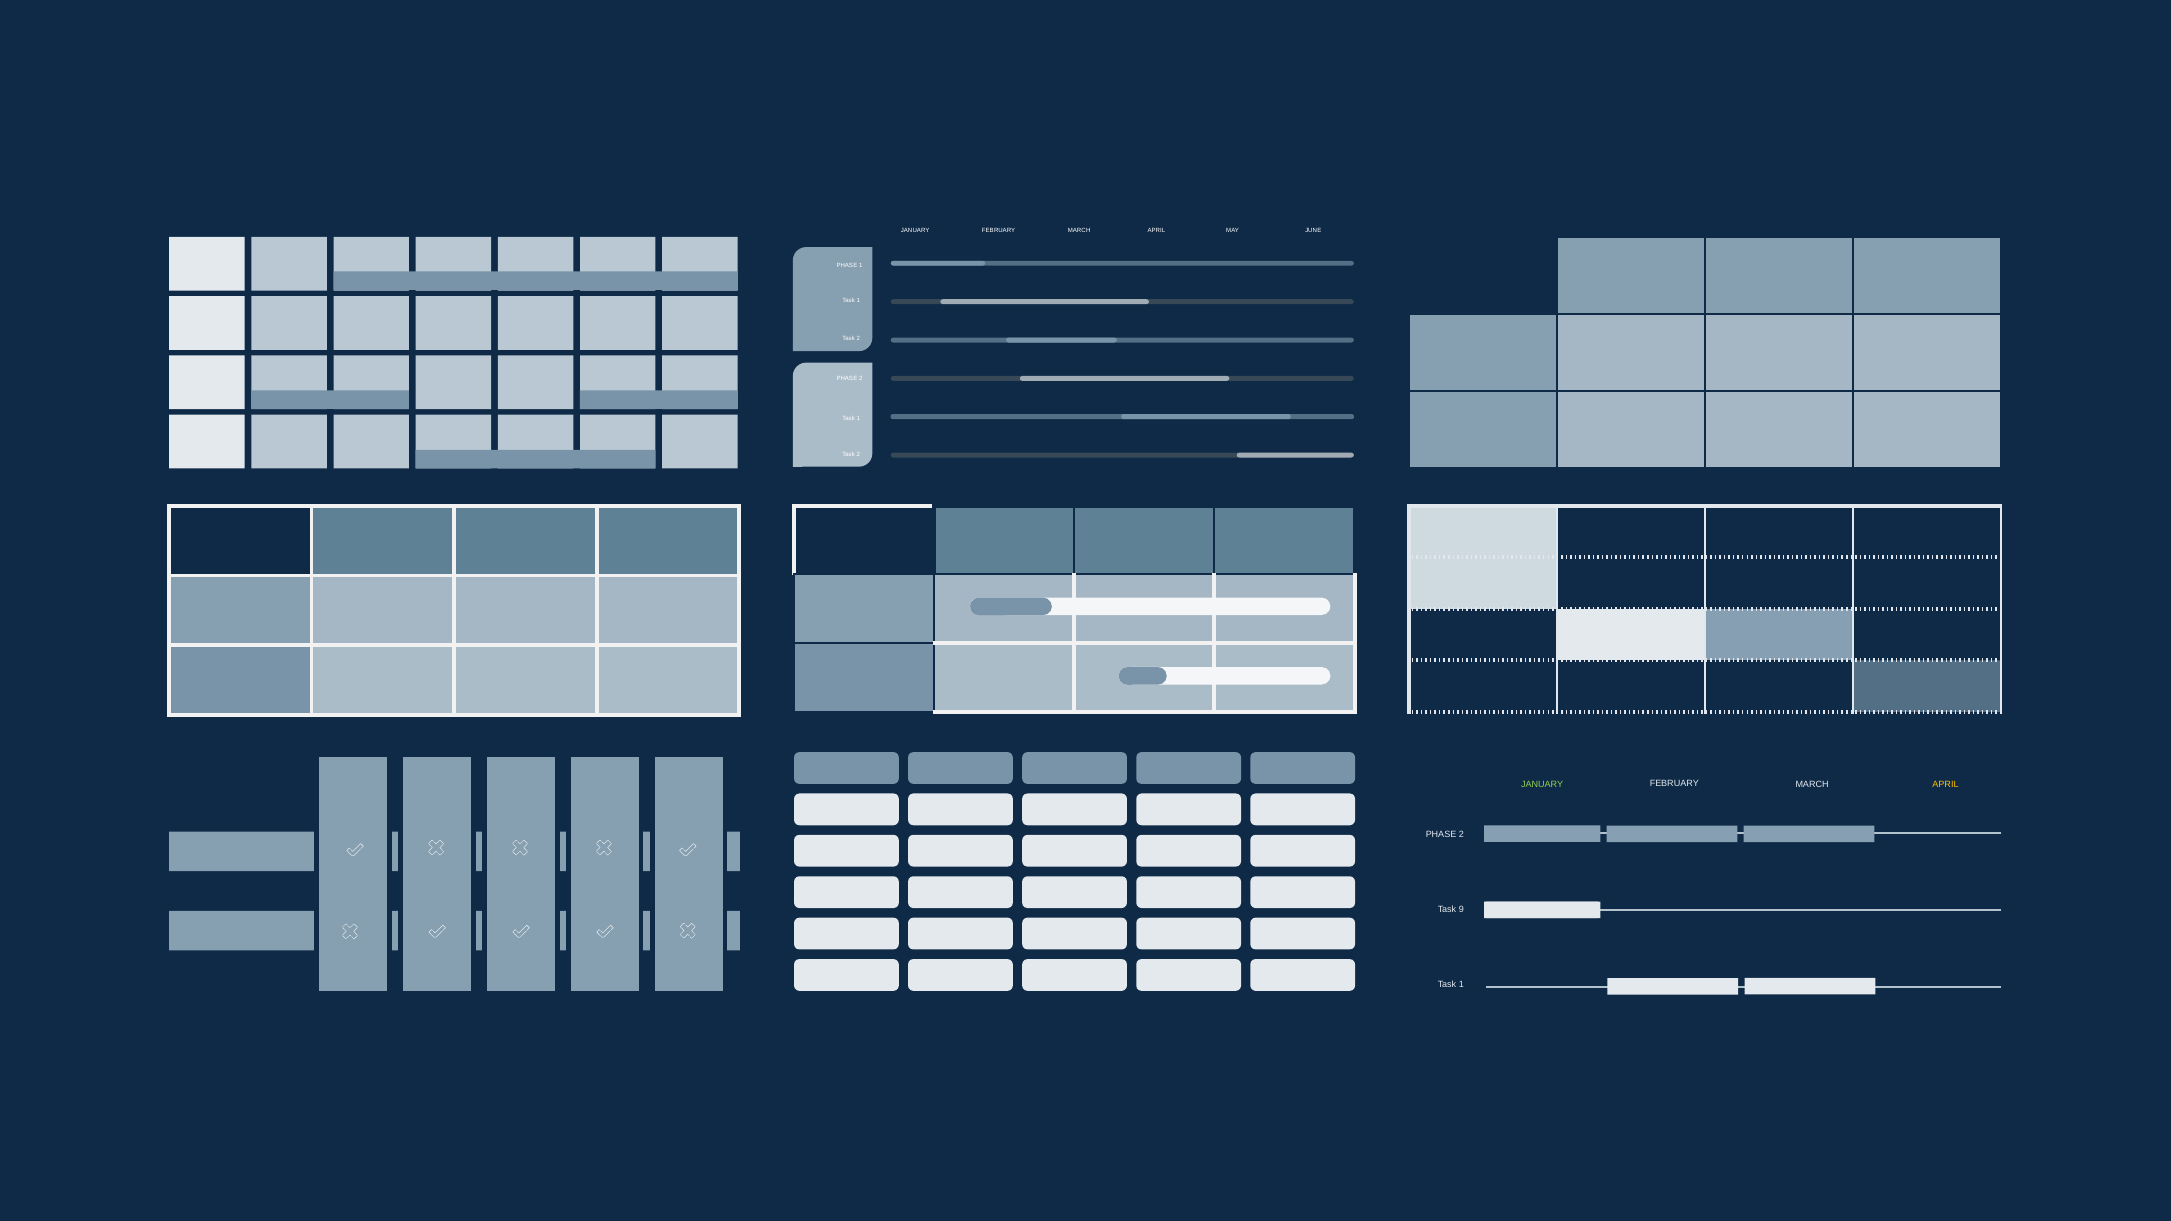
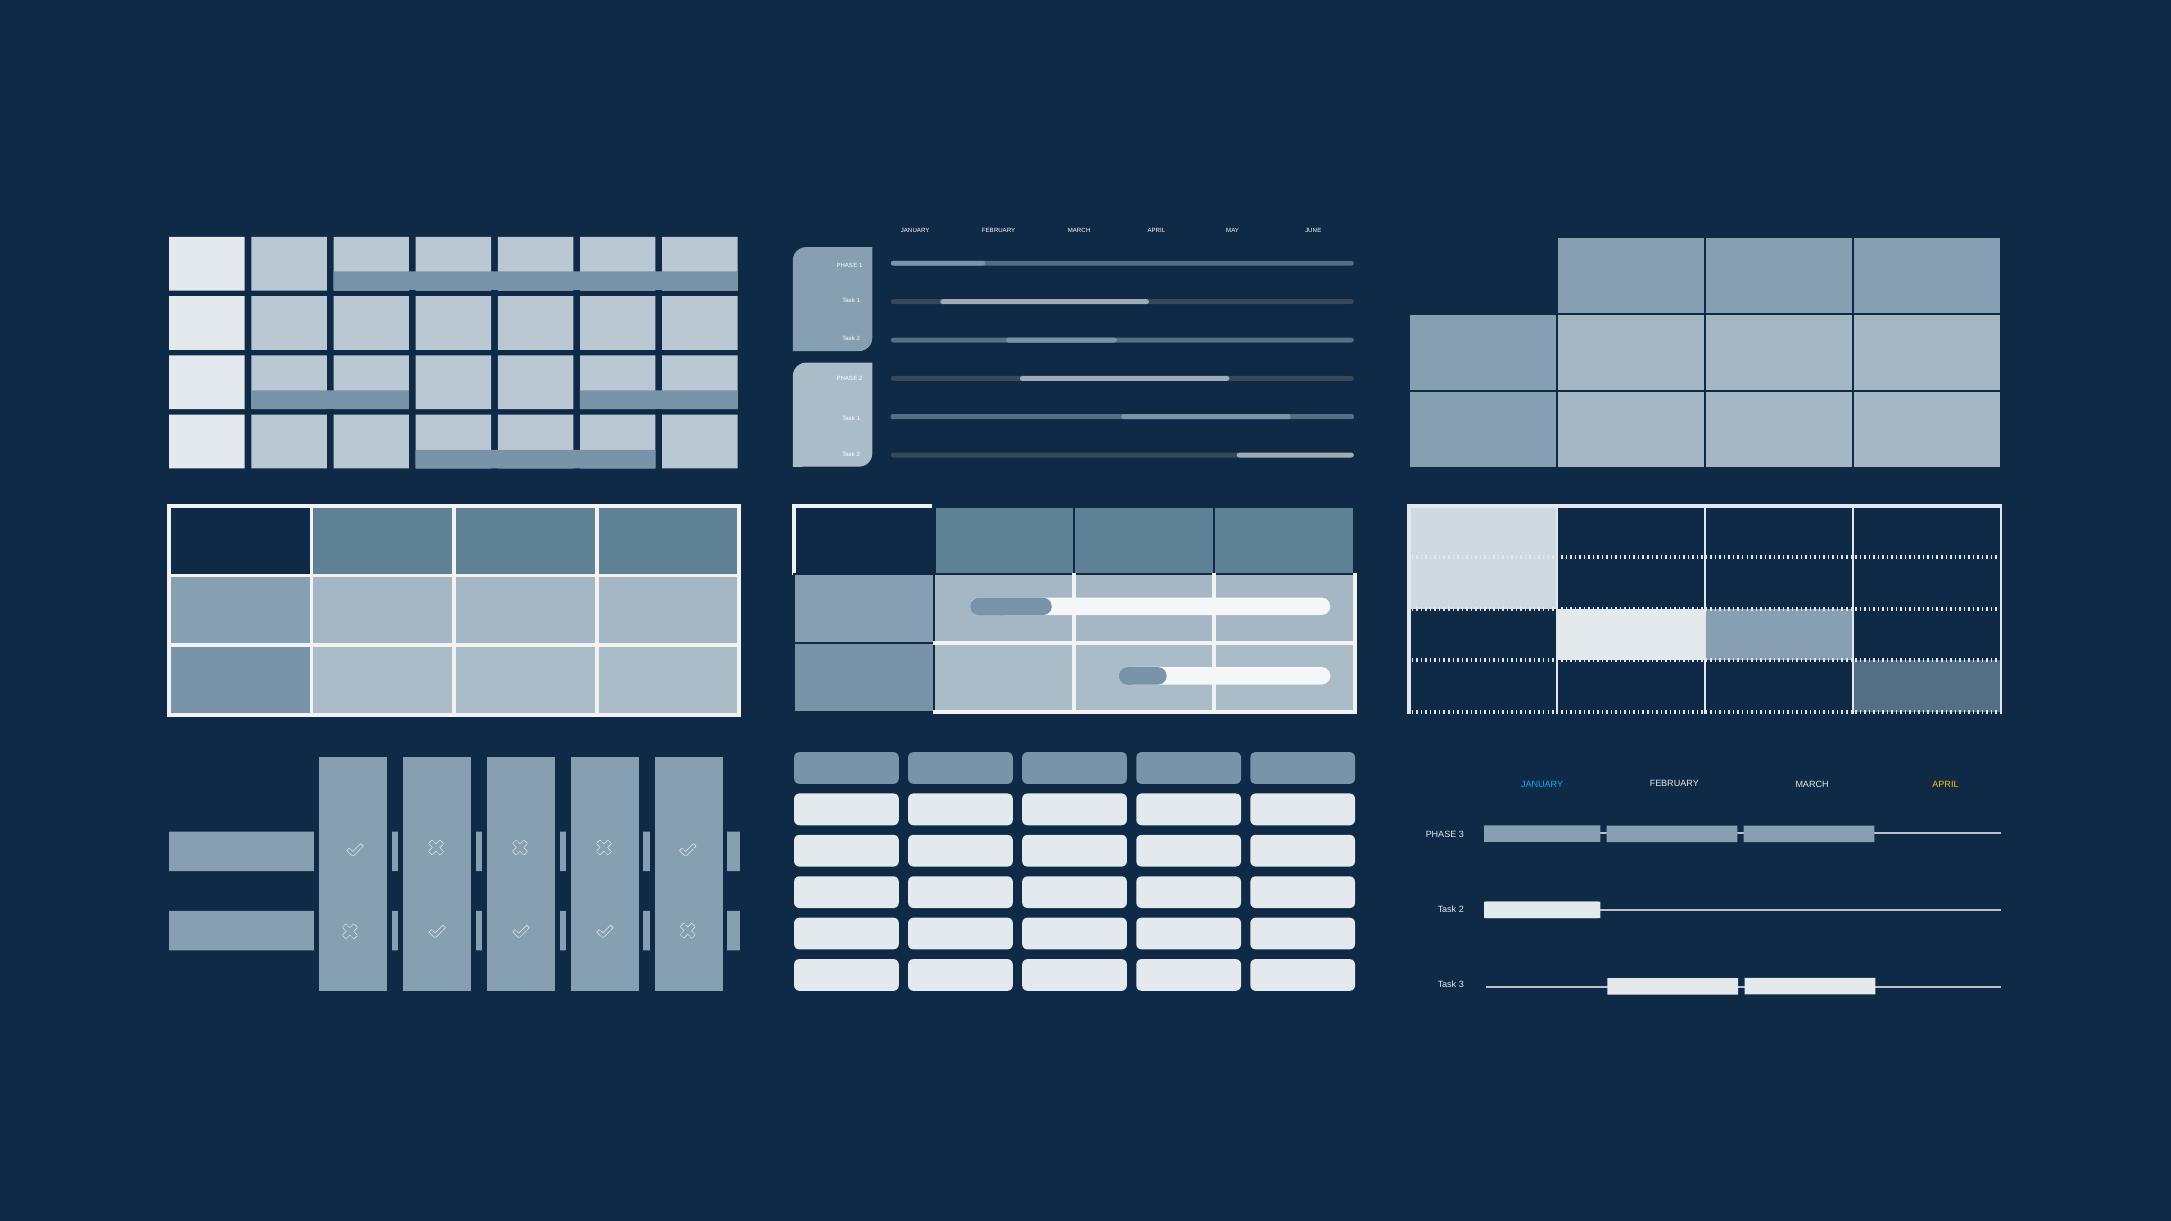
JANUARY colour: light green -> light blue (1542, 784)
2: 2 -> 3 (1461, 834)
9: 9 -> 2 (1461, 909)
1: 1 -> 3 (1461, 984)
